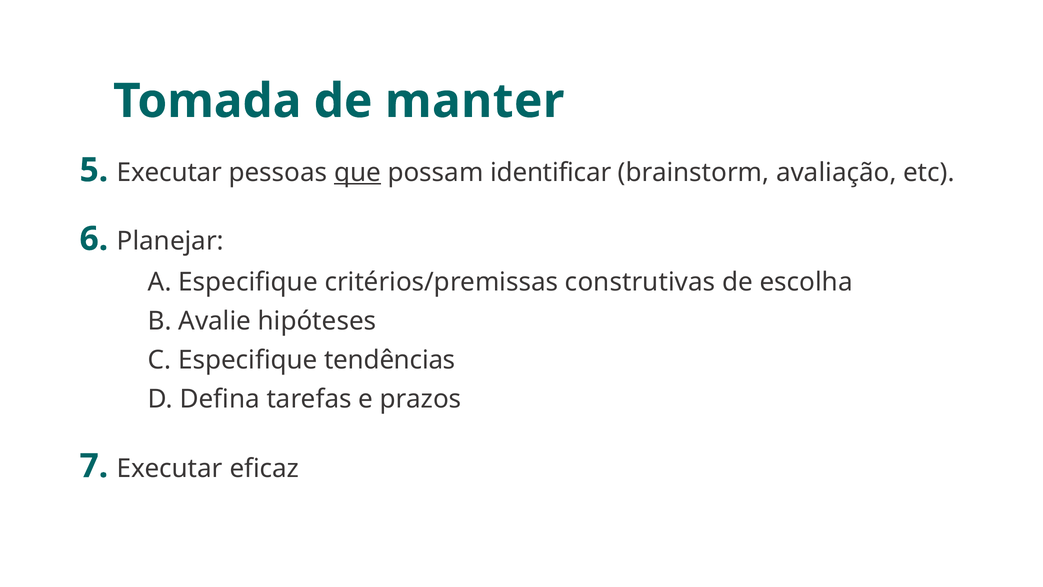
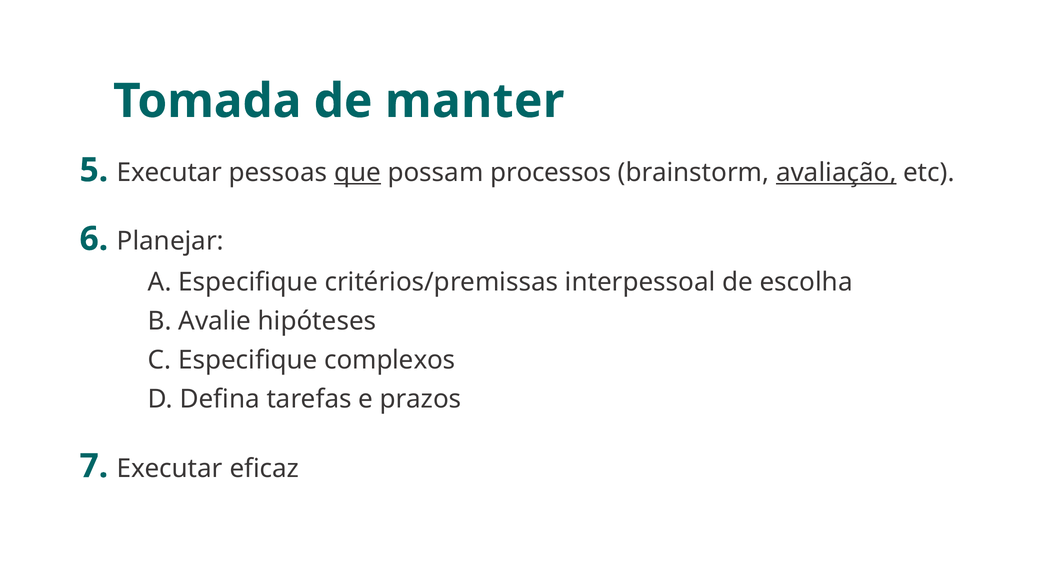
identificar: identificar -> processos (551, 173)
avaliação underline: none -> present (836, 173)
construtivas: construtivas -> interpessoal (640, 282)
tendências: tendências -> complexos (390, 360)
